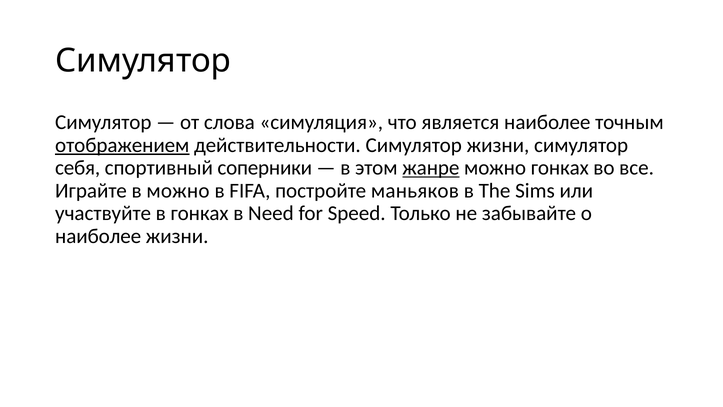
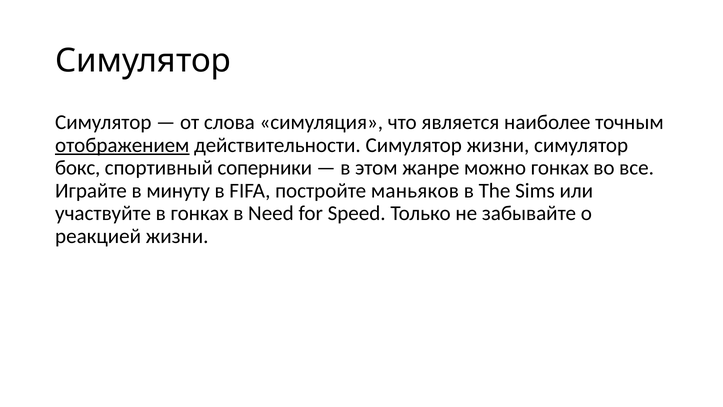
себя: себя -> бокс (78, 168)
жанре underline: present -> none (431, 168)
в можно: можно -> минуту (178, 191)
наиболее: наиболее -> реакцией (98, 236)
